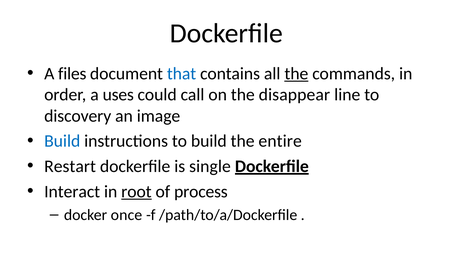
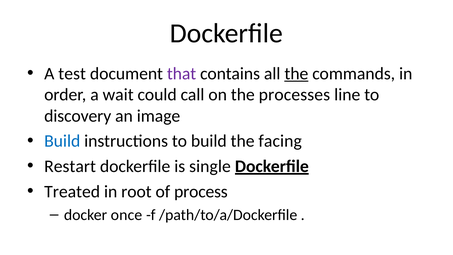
files: files -> test (72, 74)
that colour: blue -> purple (182, 74)
uses: uses -> wait (118, 95)
disappear: disappear -> processes (294, 95)
entire: entire -> facing (280, 141)
Interact: Interact -> Treated (72, 191)
root underline: present -> none (136, 191)
